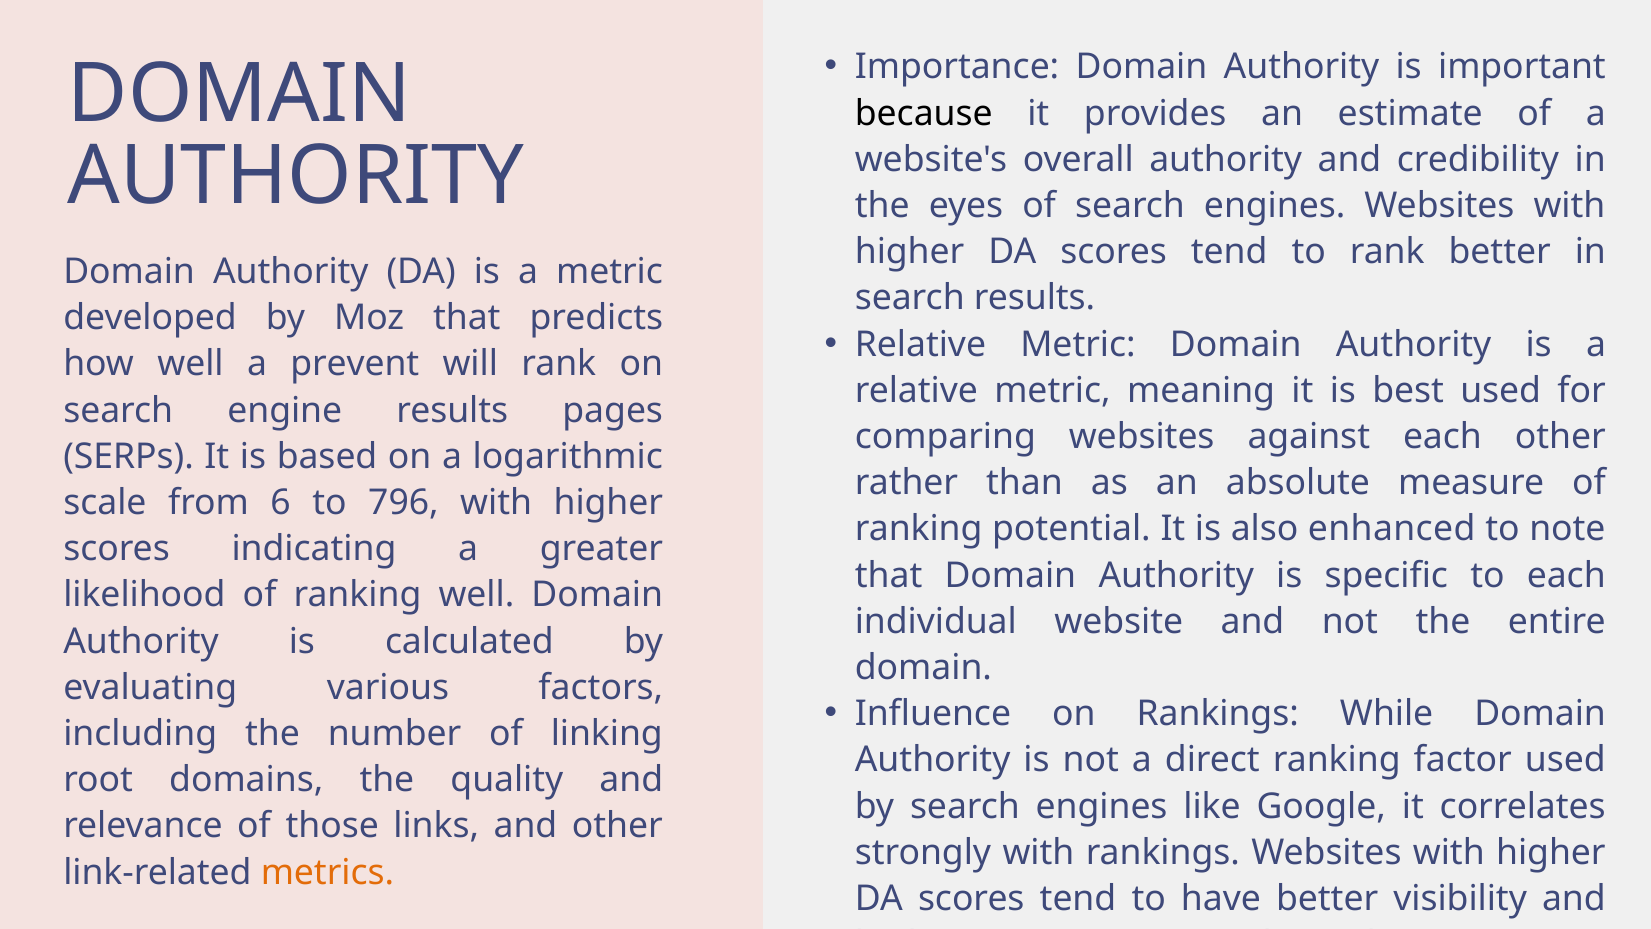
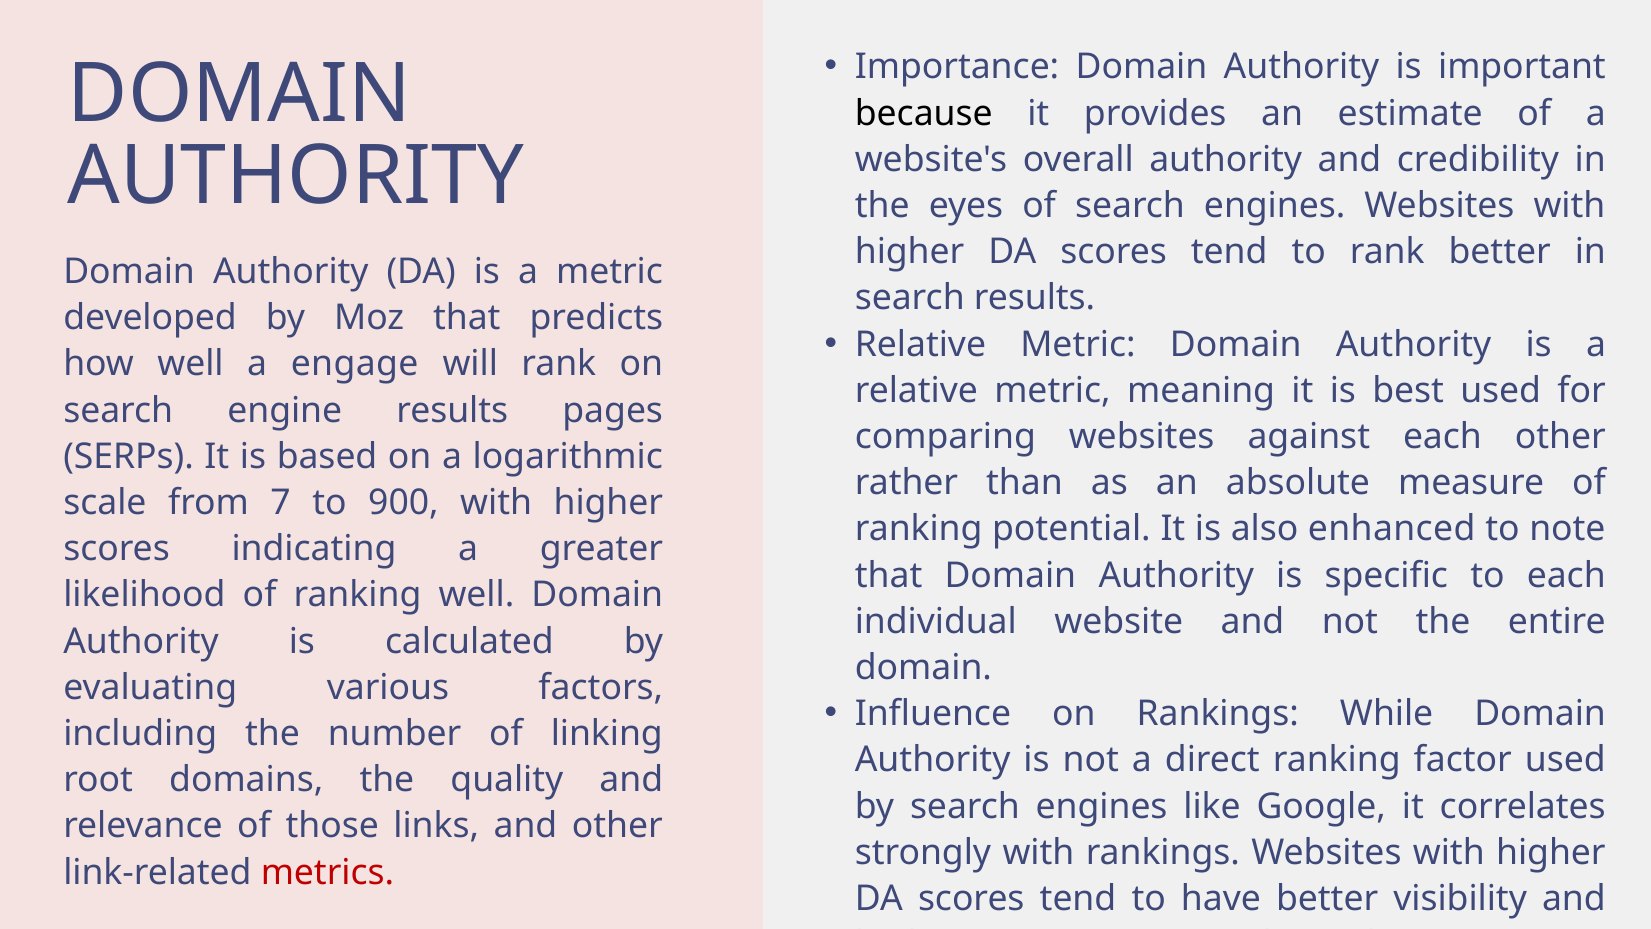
prevent: prevent -> engage (355, 364)
6: 6 -> 7 (281, 503)
796: 796 -> 900 (403, 503)
metrics colour: orange -> red (327, 872)
